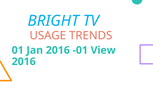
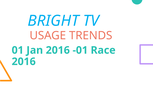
View: View -> Race (103, 50)
